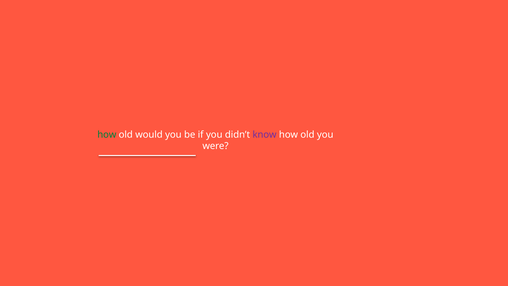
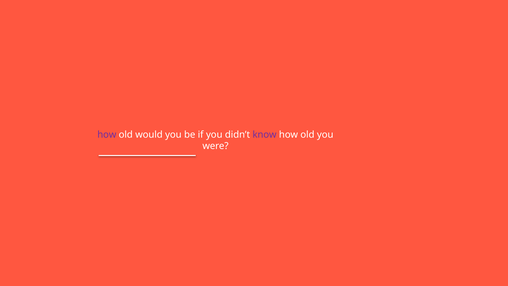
how colour: green -> purple (107, 135)
